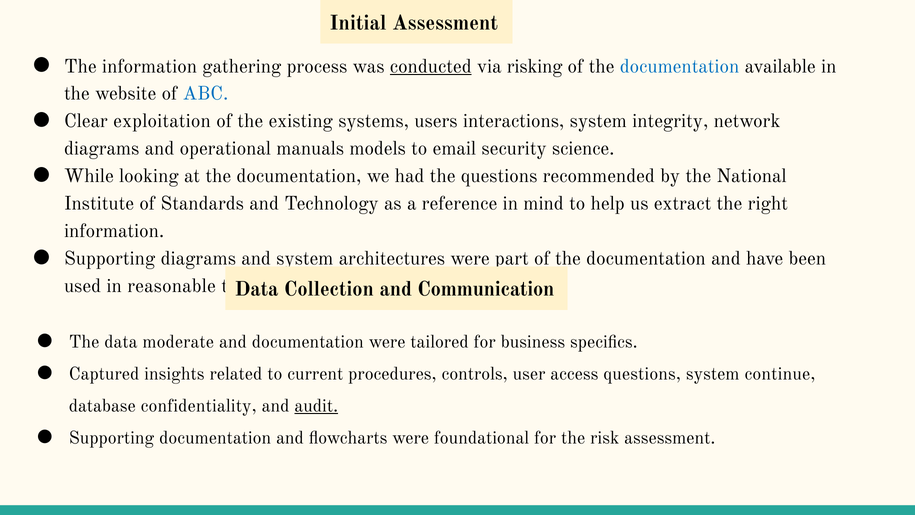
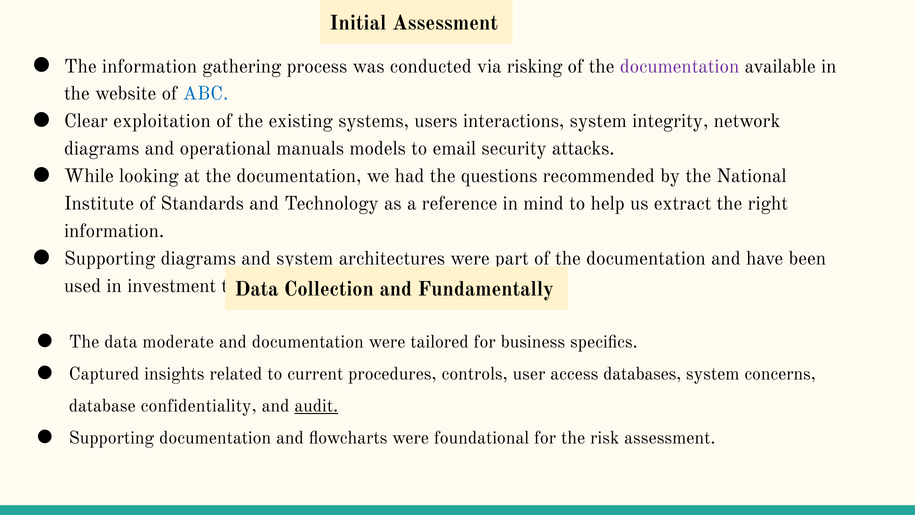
conducted underline: present -> none (431, 66)
documentation colour: blue -> purple (680, 66)
science: science -> attacks (583, 149)
reasonable: reasonable -> investment (172, 286)
Communication: Communication -> Fundamentally (486, 289)
access questions: questions -> databases (642, 374)
continue: continue -> concerns (780, 374)
